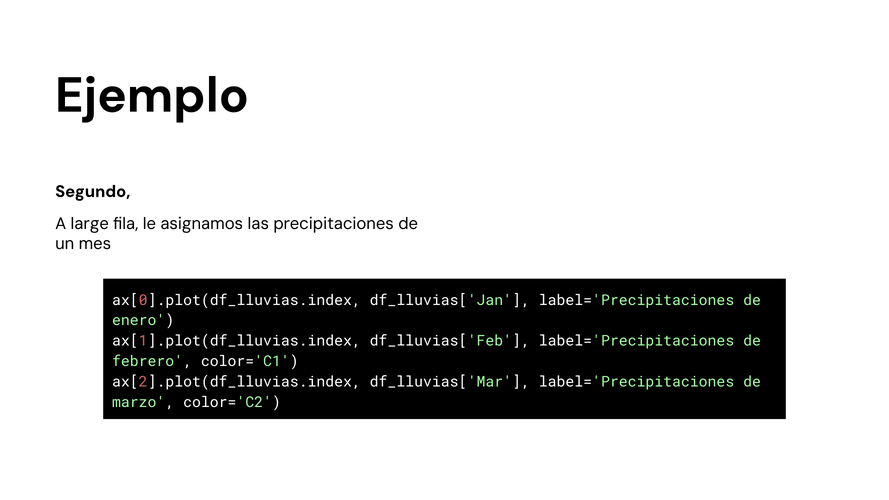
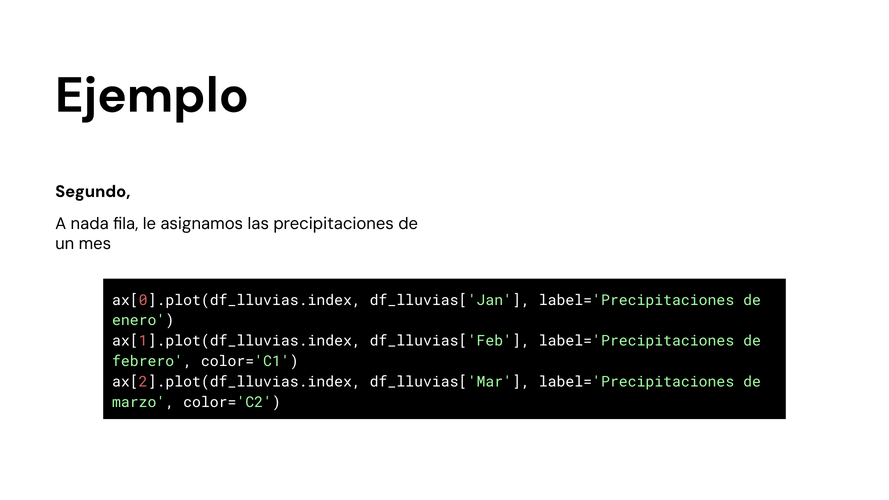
large: large -> nada (90, 224)
